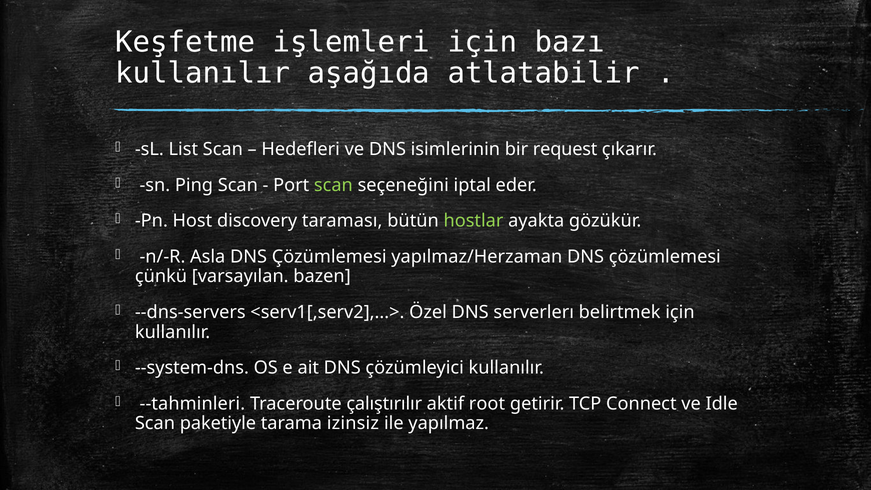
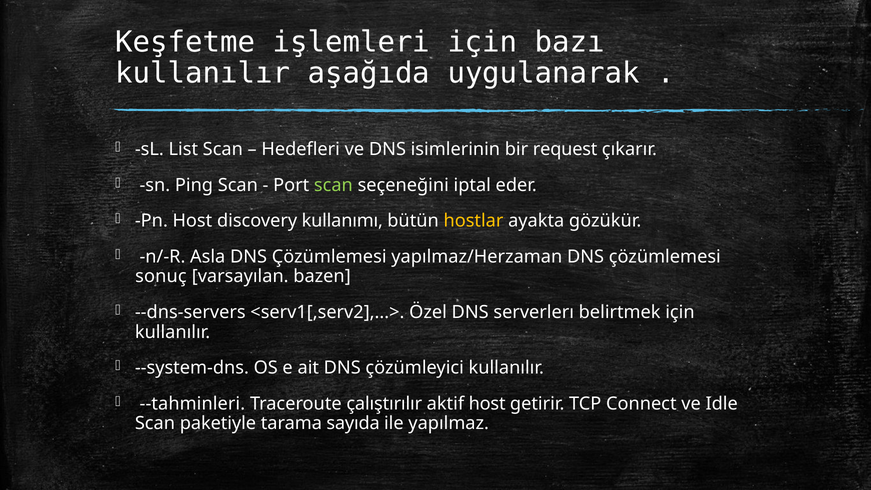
atlatabilir: atlatabilir -> uygulanarak (544, 73)
taraması: taraması -> kullanımı (342, 221)
hostlar colour: light green -> yellow (474, 221)
çünkü: çünkü -> sonuç (161, 277)
aktif root: root -> host (487, 404)
izinsiz: izinsiz -> sayıda (353, 424)
